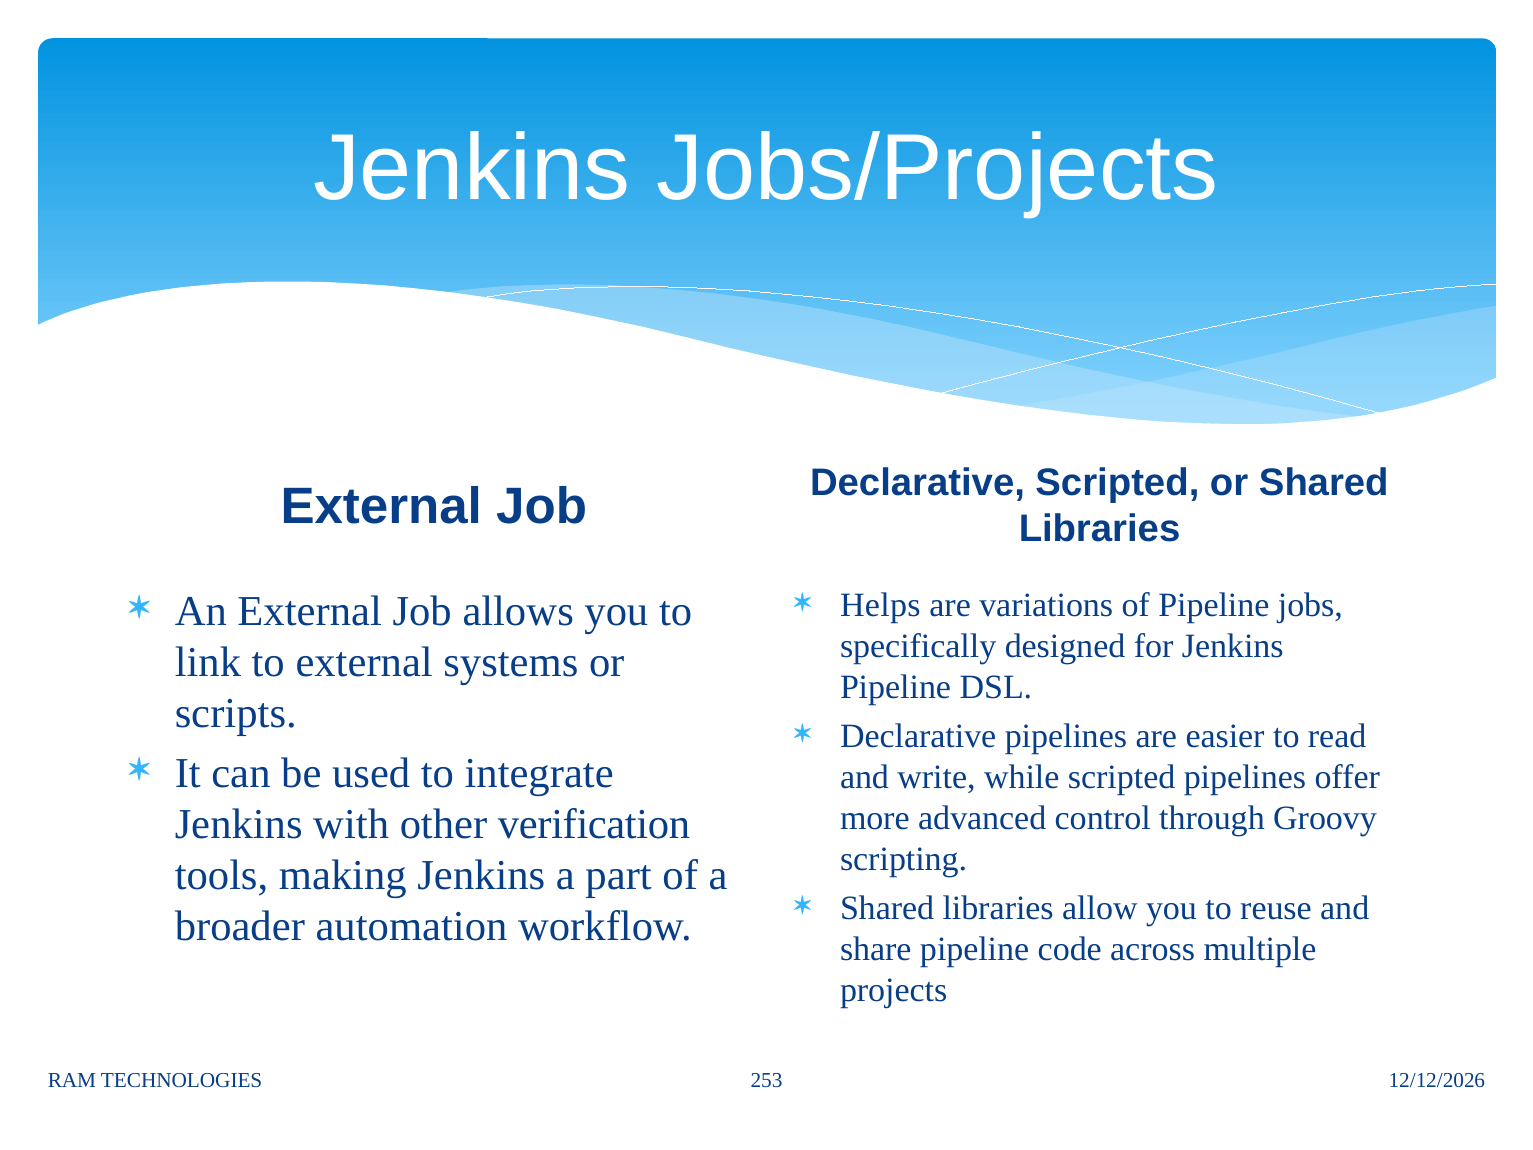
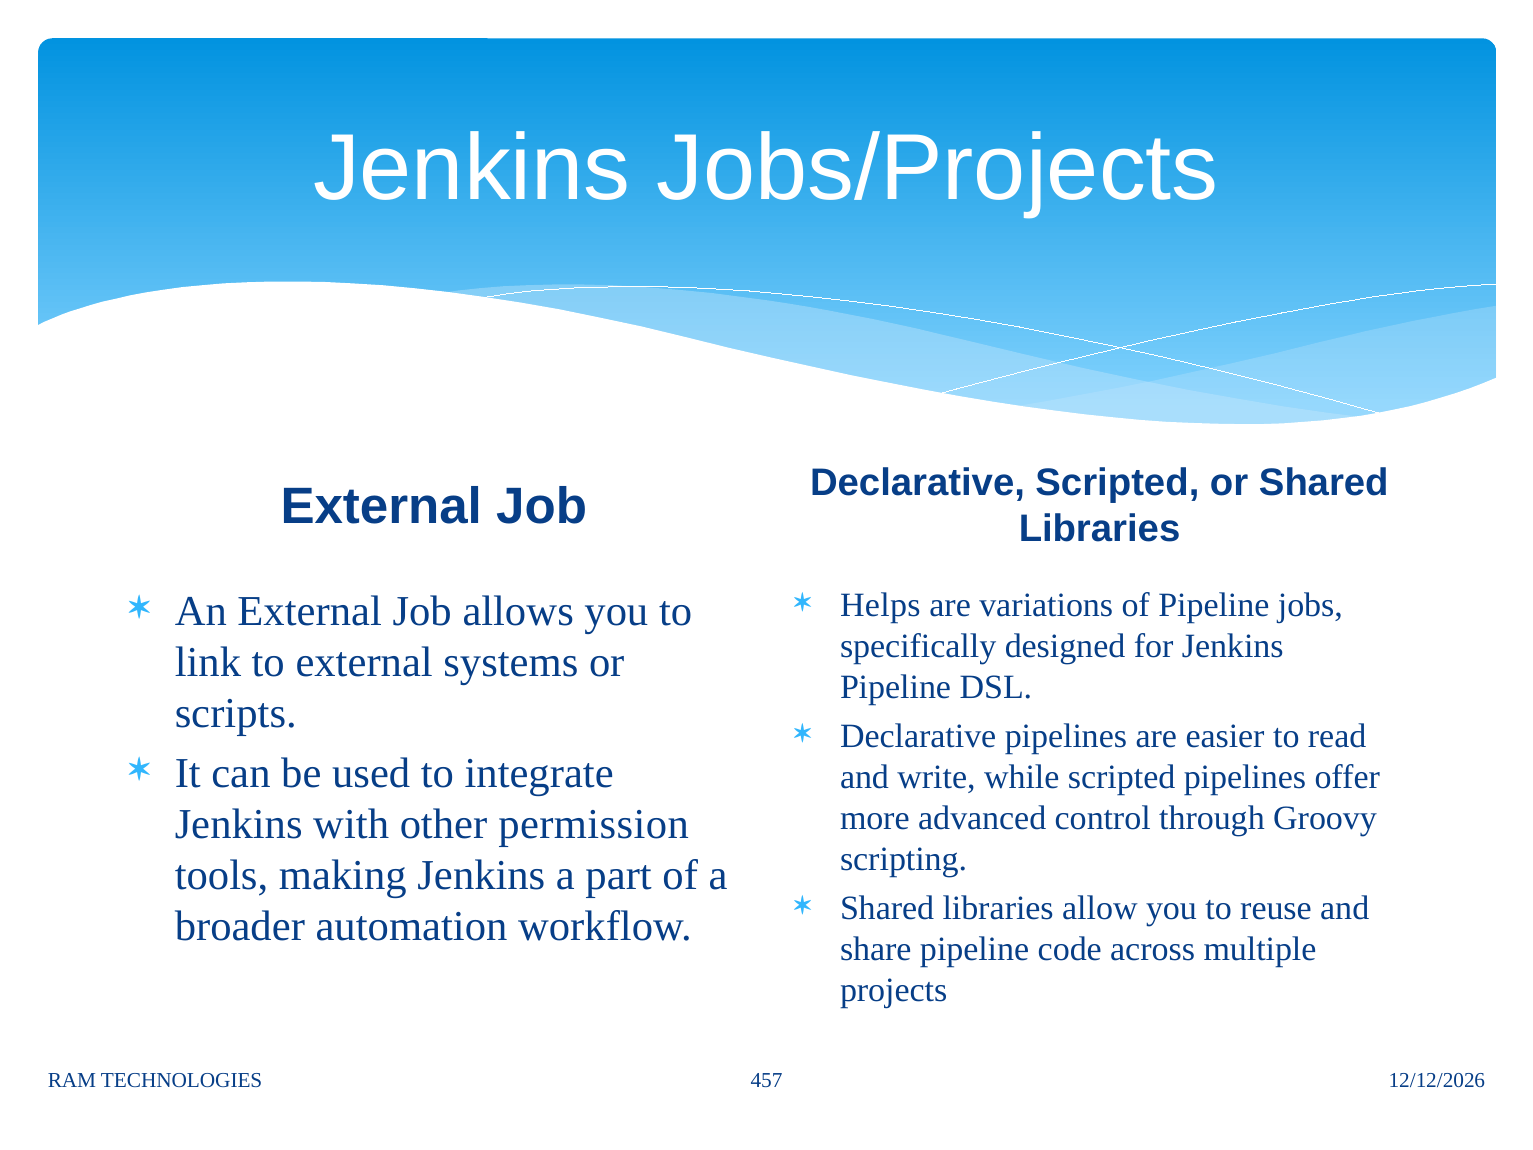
verification: verification -> permission (594, 824)
253: 253 -> 457 (767, 1080)
